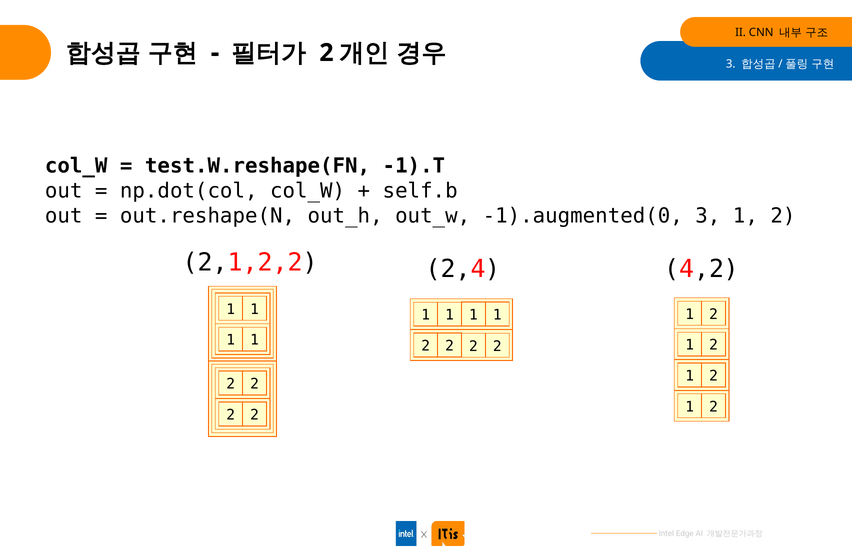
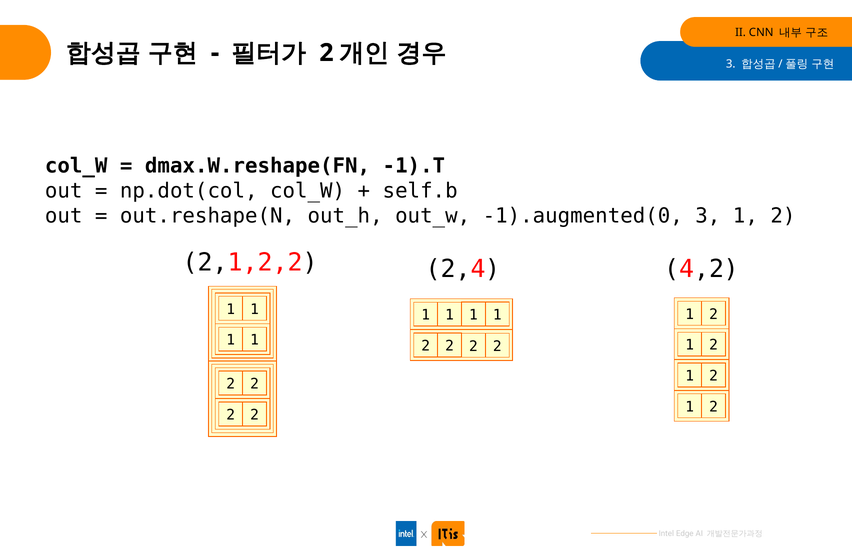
test.W.reshape(FN: test.W.reshape(FN -> dmax.W.reshape(FN (258, 166)
